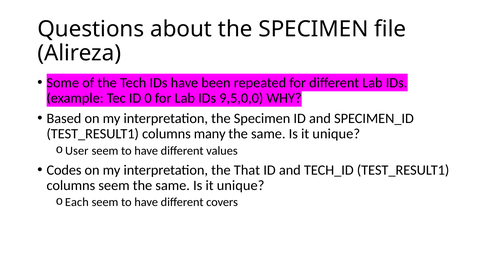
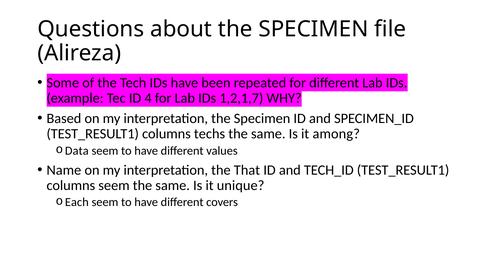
0: 0 -> 4 (148, 98)
9,5,0,0: 9,5,0,0 -> 1,2,1,7 (241, 98)
many: many -> techs (210, 134)
unique: unique -> among (336, 134)
User: User -> Data (77, 151)
Codes: Codes -> Name (64, 170)
